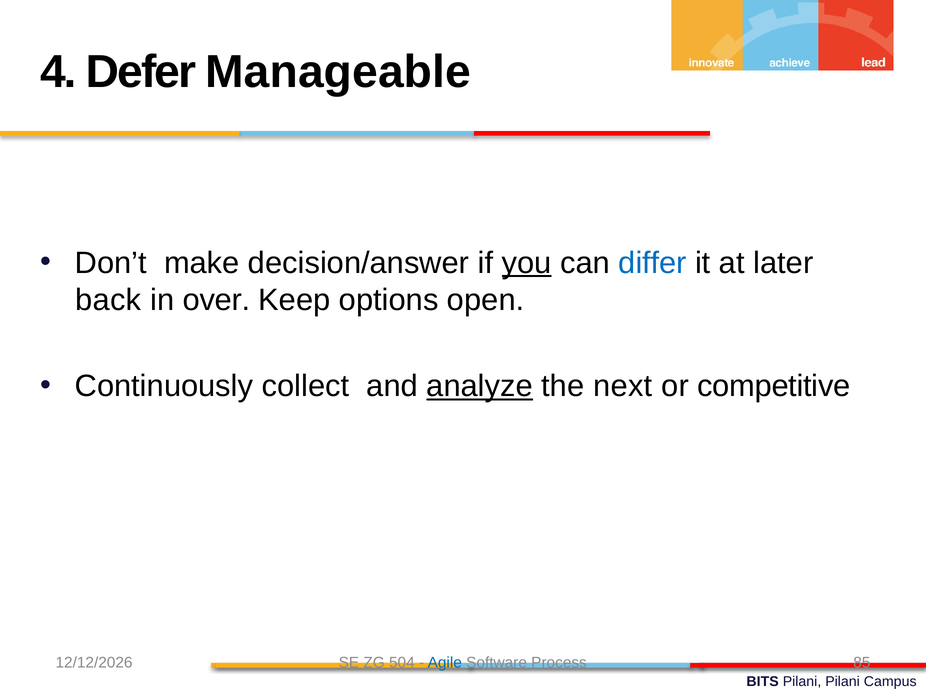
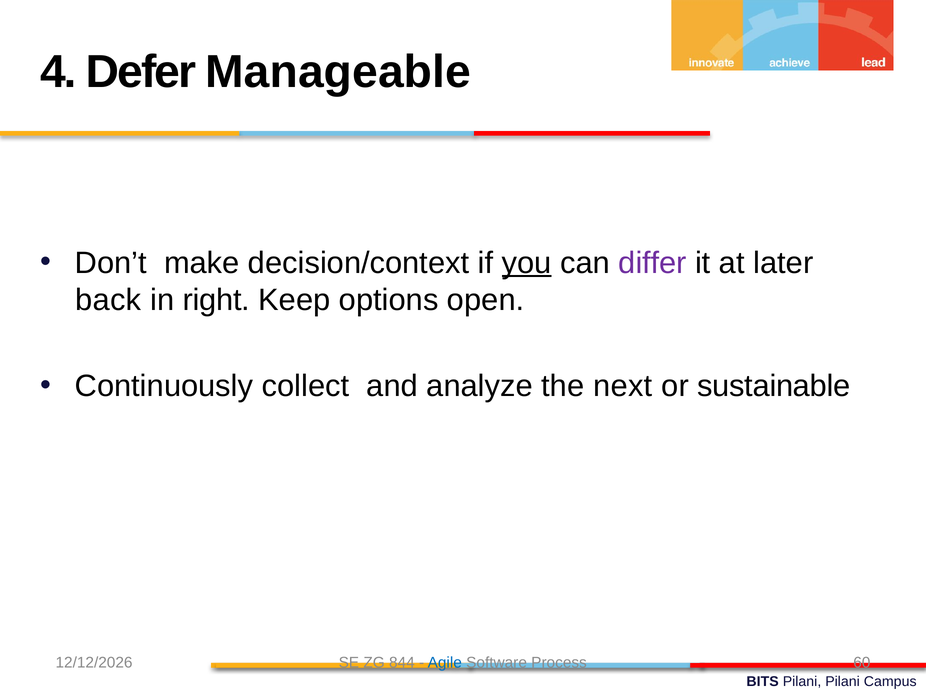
decision/answer: decision/answer -> decision/context (359, 263)
differ colour: blue -> purple (653, 263)
over: over -> right (216, 300)
analyze underline: present -> none (480, 386)
competitive: competitive -> sustainable (774, 386)
504: 504 -> 844 (402, 663)
85: 85 -> 60 (862, 663)
